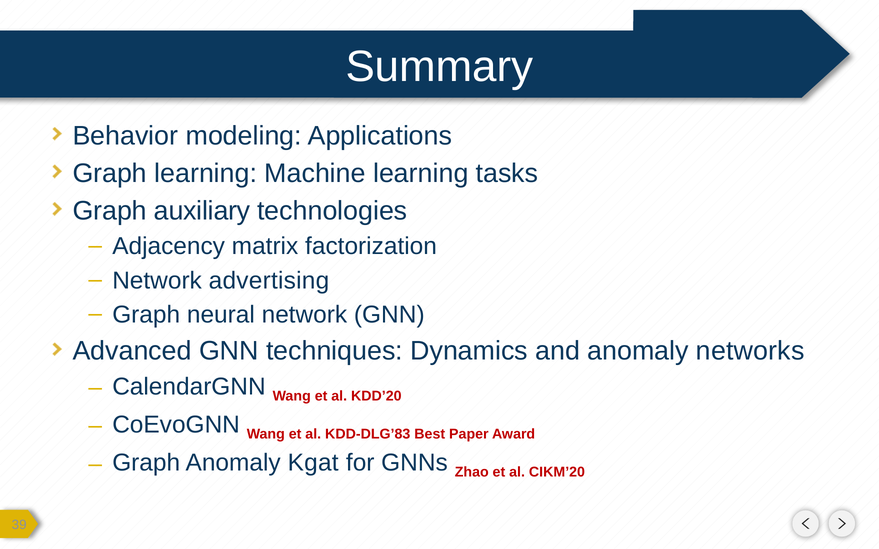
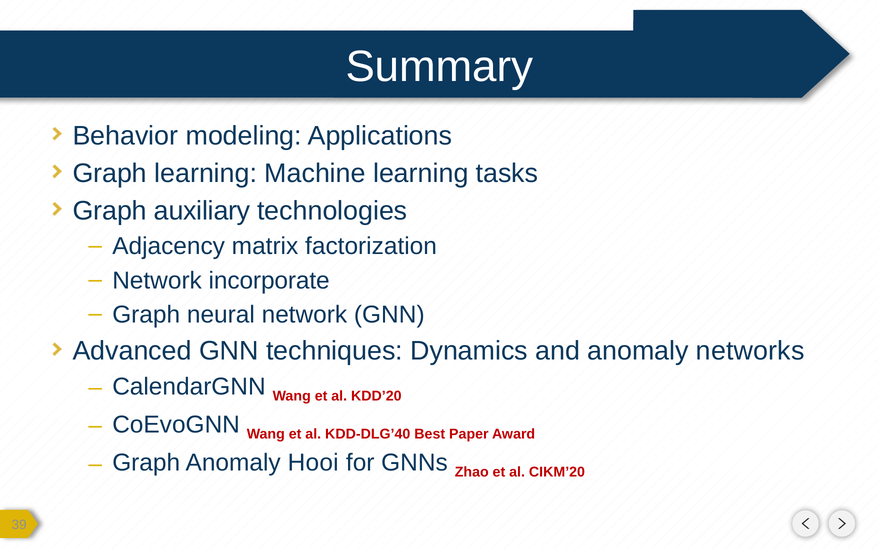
advertising: advertising -> incorporate (269, 281)
KDD-DLG’83: KDD-DLG’83 -> KDD-DLG’40 (368, 434)
Kgat: Kgat -> Hooi (313, 463)
